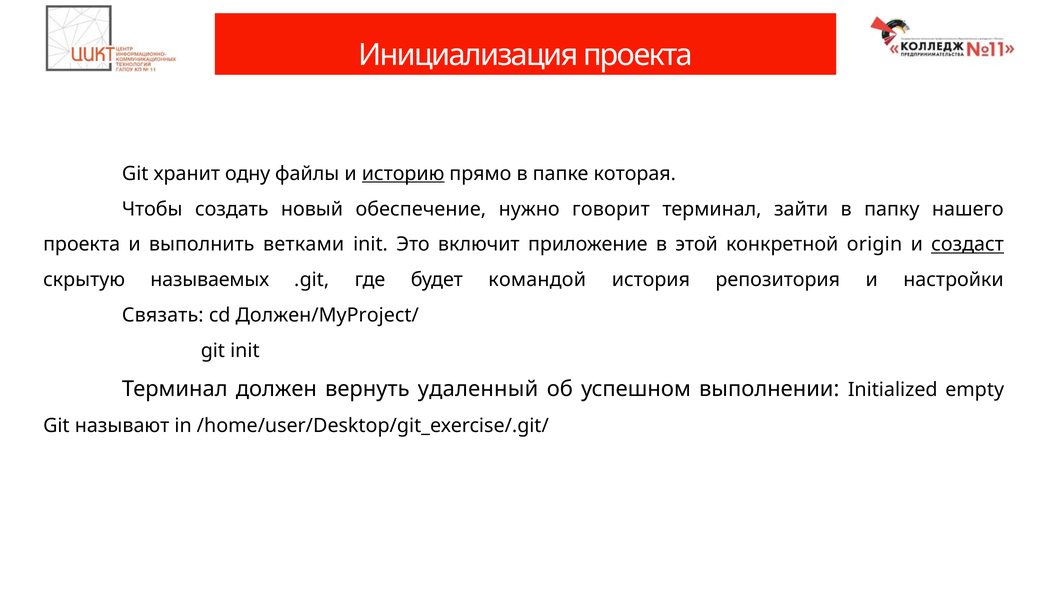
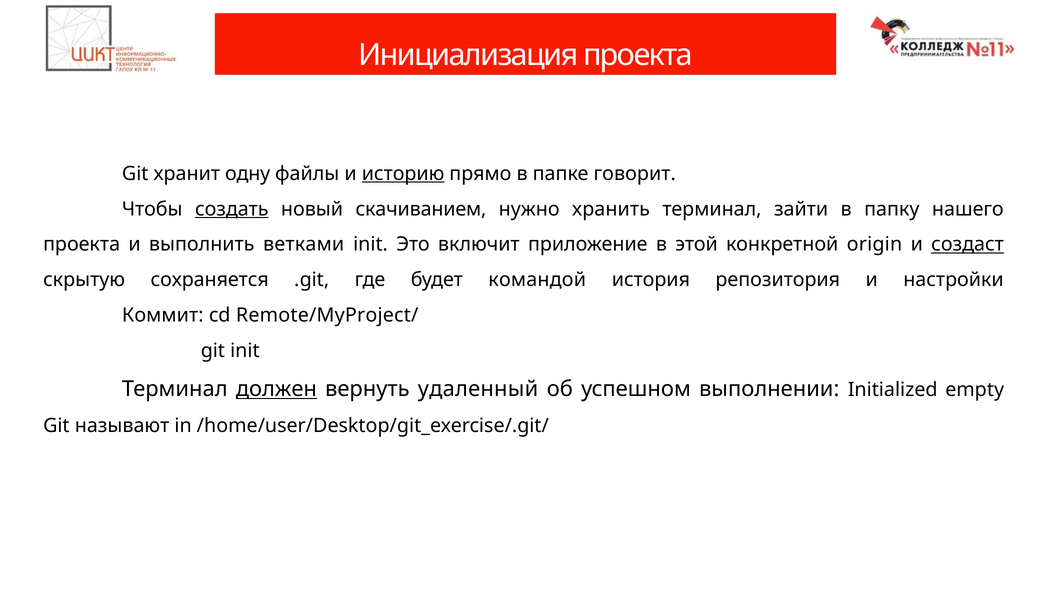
которая: которая -> говорит (635, 174)
создать underline: none -> present (232, 209)
обеспечение: обеспечение -> скачиванием (421, 209)
говорит: говорит -> хранить (611, 209)
называемых: называемых -> сохраняется (210, 280)
Связать: Связать -> Коммит (163, 315)
Должен/MyProject/: Должен/MyProject/ -> Remote/MyProject/ (327, 315)
должен underline: none -> present (276, 389)
